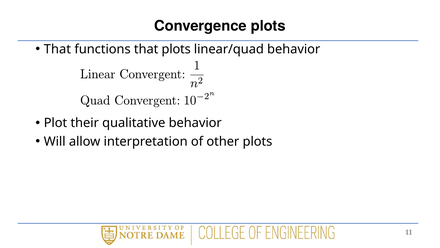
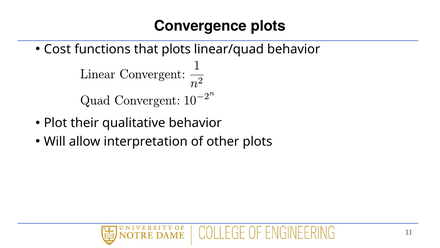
That: That -> Cost (57, 49)
